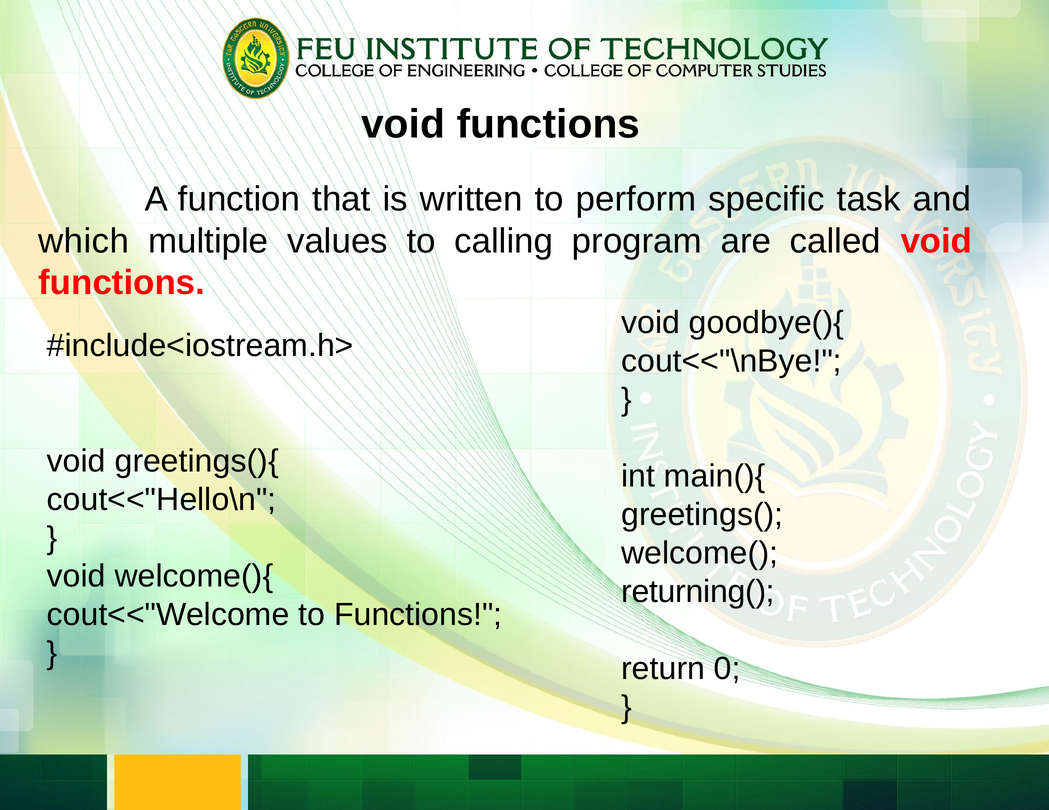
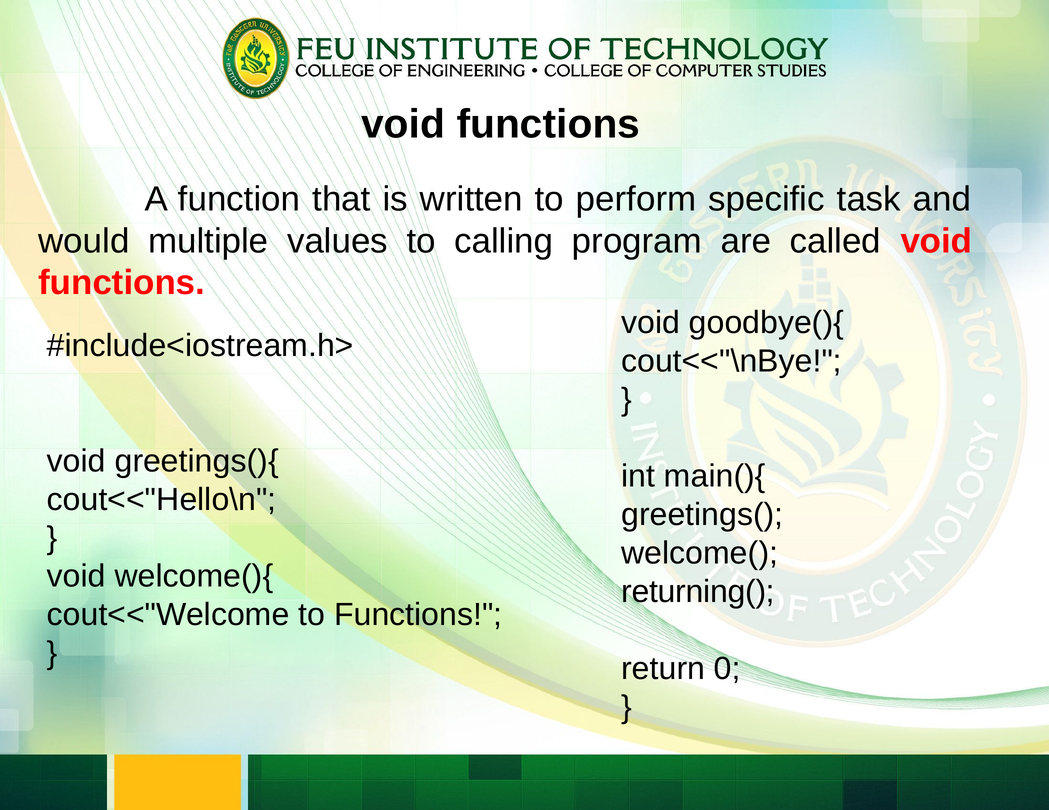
which: which -> would (84, 241)
